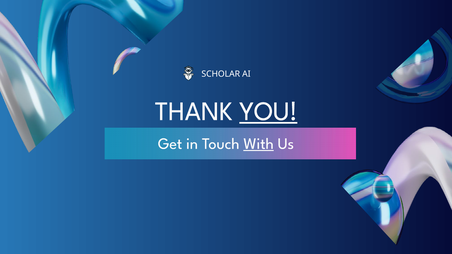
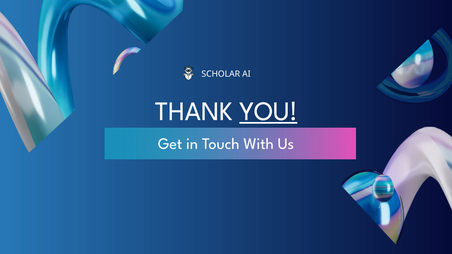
With underline: present -> none (259, 144)
